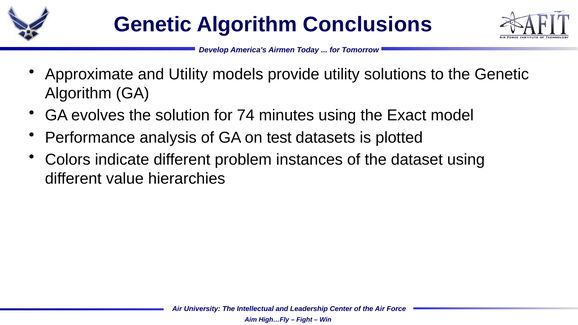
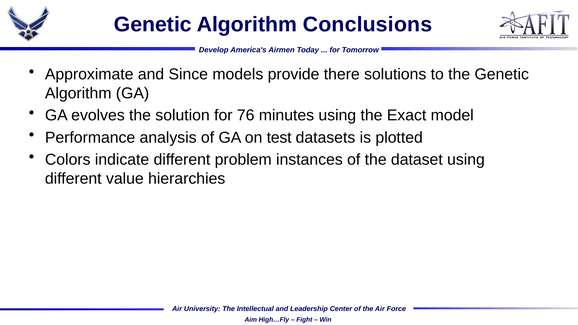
and Utility: Utility -> Since (188, 74)
provide utility: utility -> there (342, 74)
74: 74 -> 76 (246, 115)
